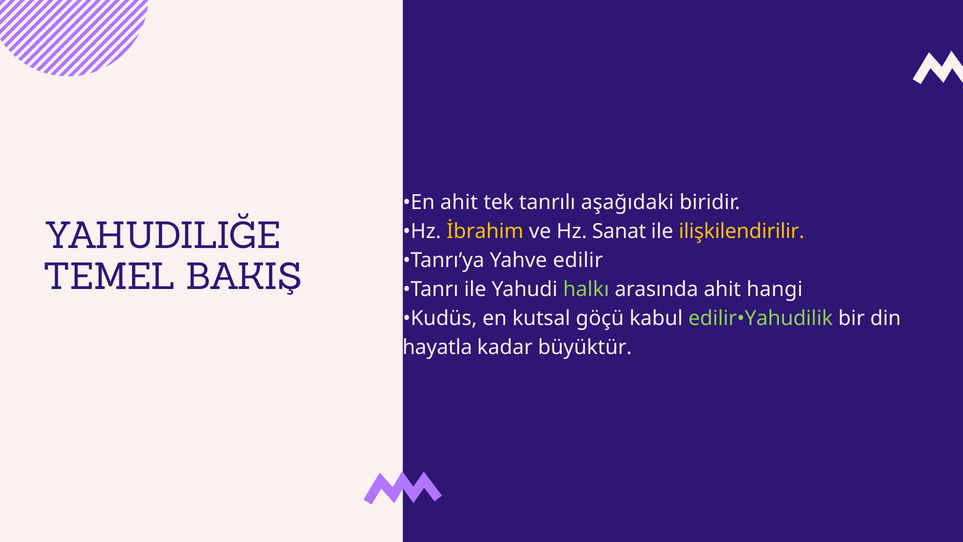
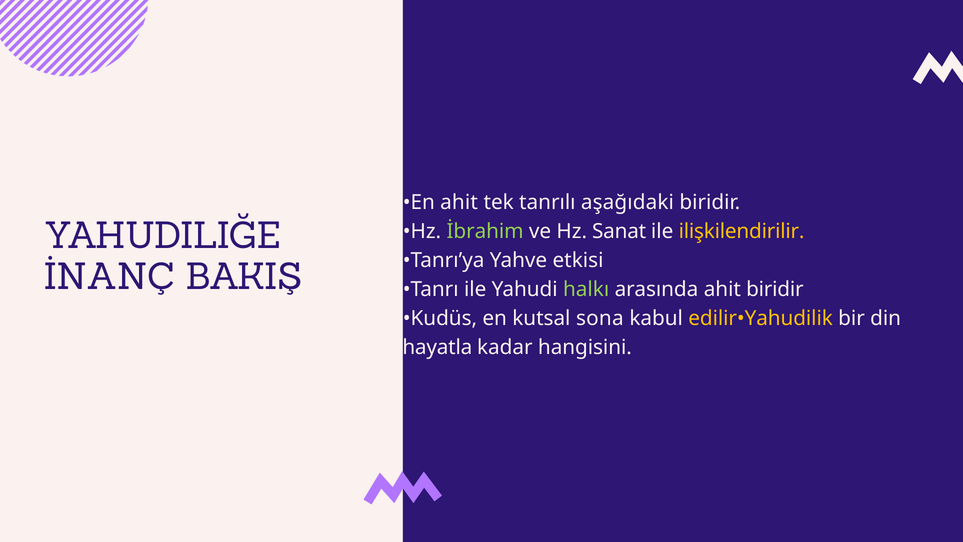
İbrahim colour: yellow -> light green (485, 231)
edilir: edilir -> etkisi (578, 260)
TEMEL: TEMEL -> İNANÇ (109, 277)
ahit hangi: hangi -> biridir (775, 289)
göçü: göçü -> sona (600, 318)
edilir•Yahudilik colour: light green -> yellow (761, 318)
büyüktür: büyüktür -> hangisini (585, 347)
